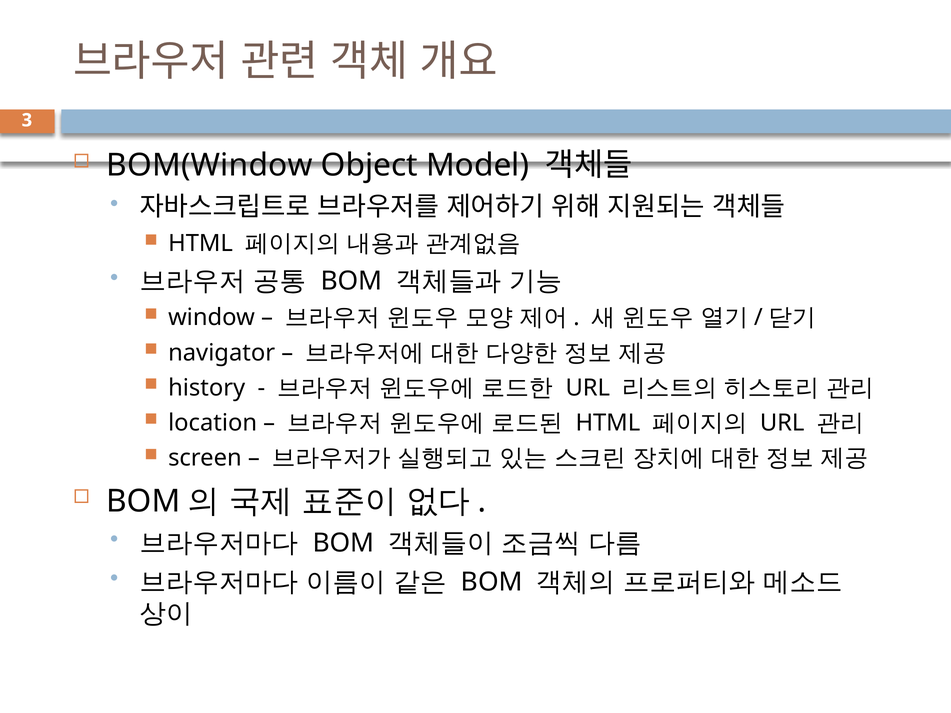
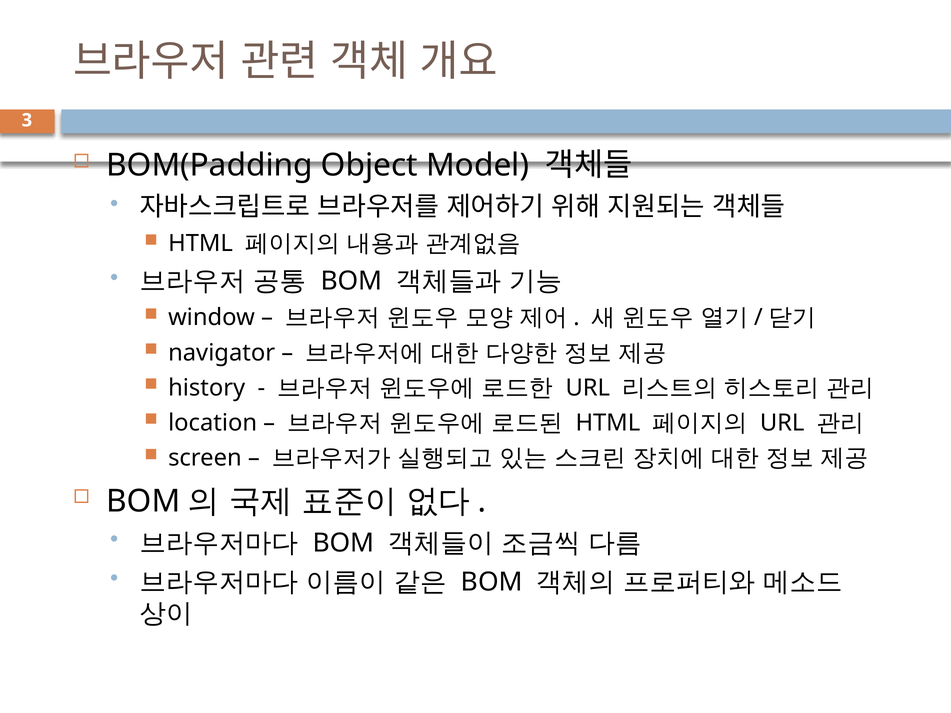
BOM(Window: BOM(Window -> BOM(Padding (210, 165)
